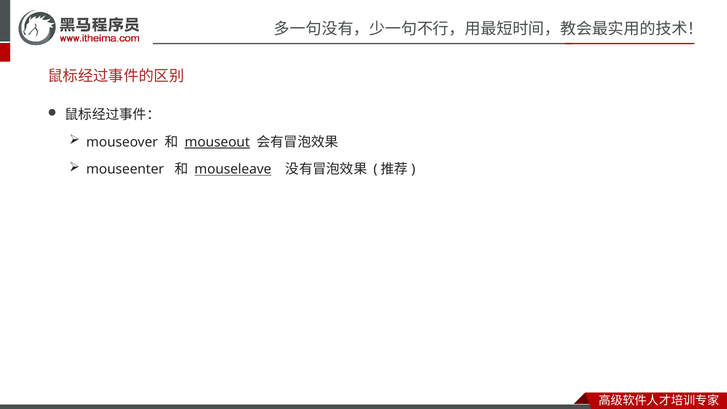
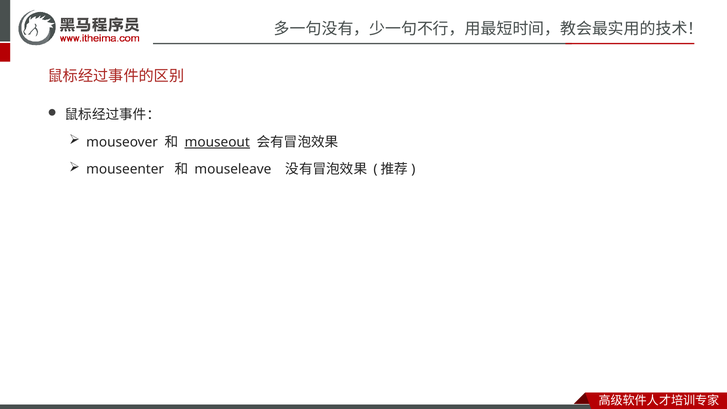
mouseleave underline: present -> none (233, 169)
